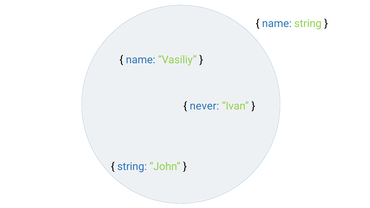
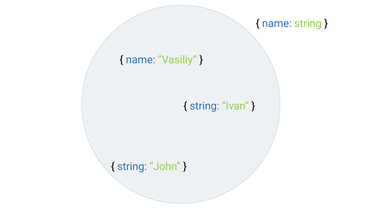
never: never -> string (205, 106)
